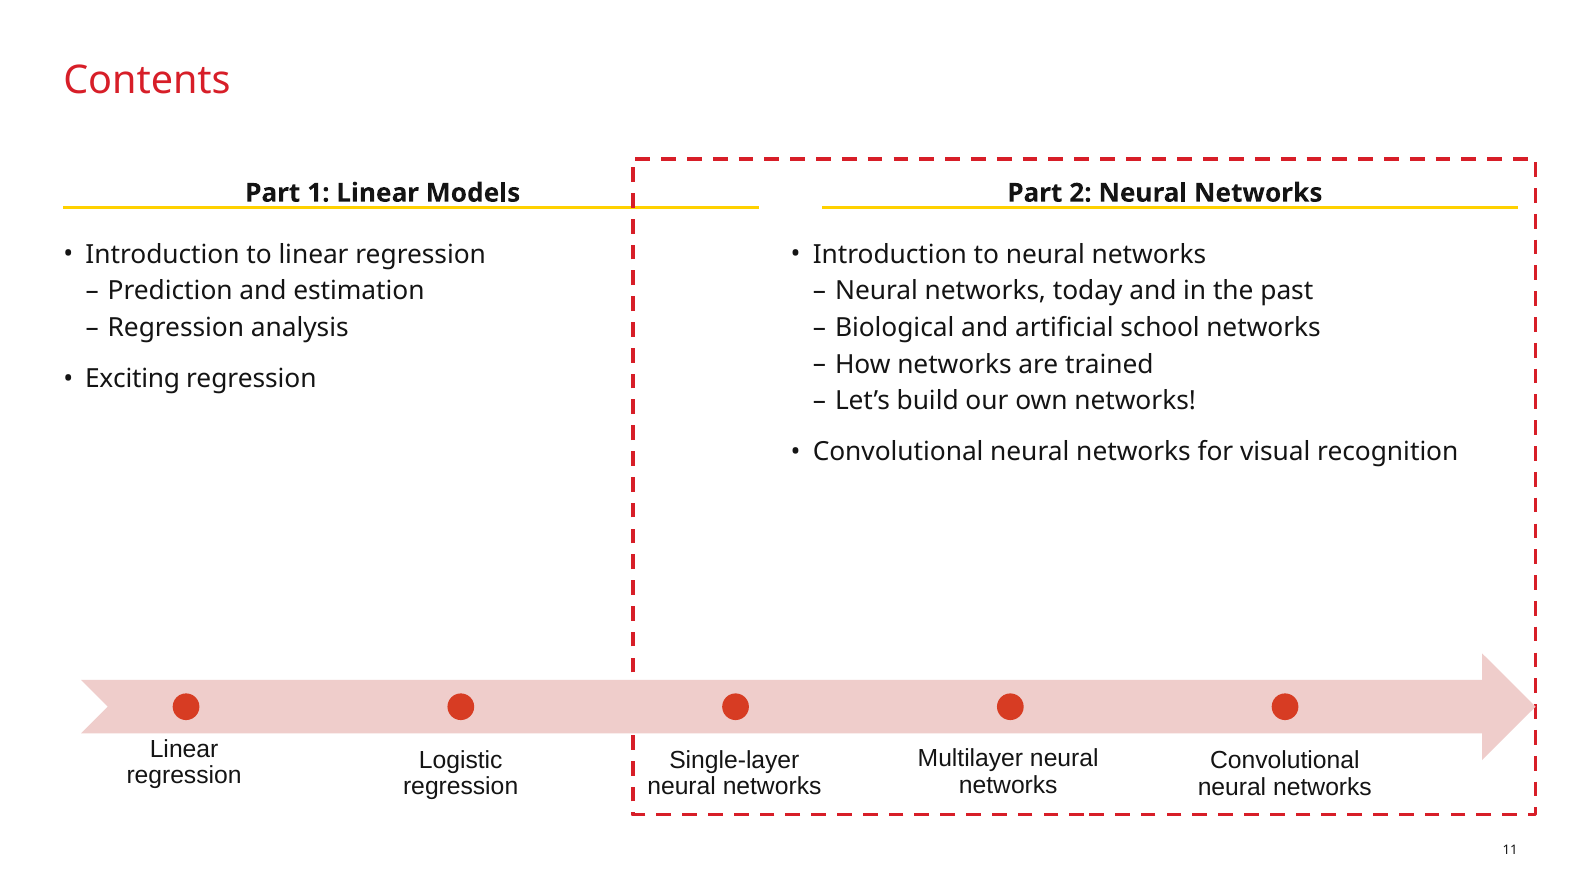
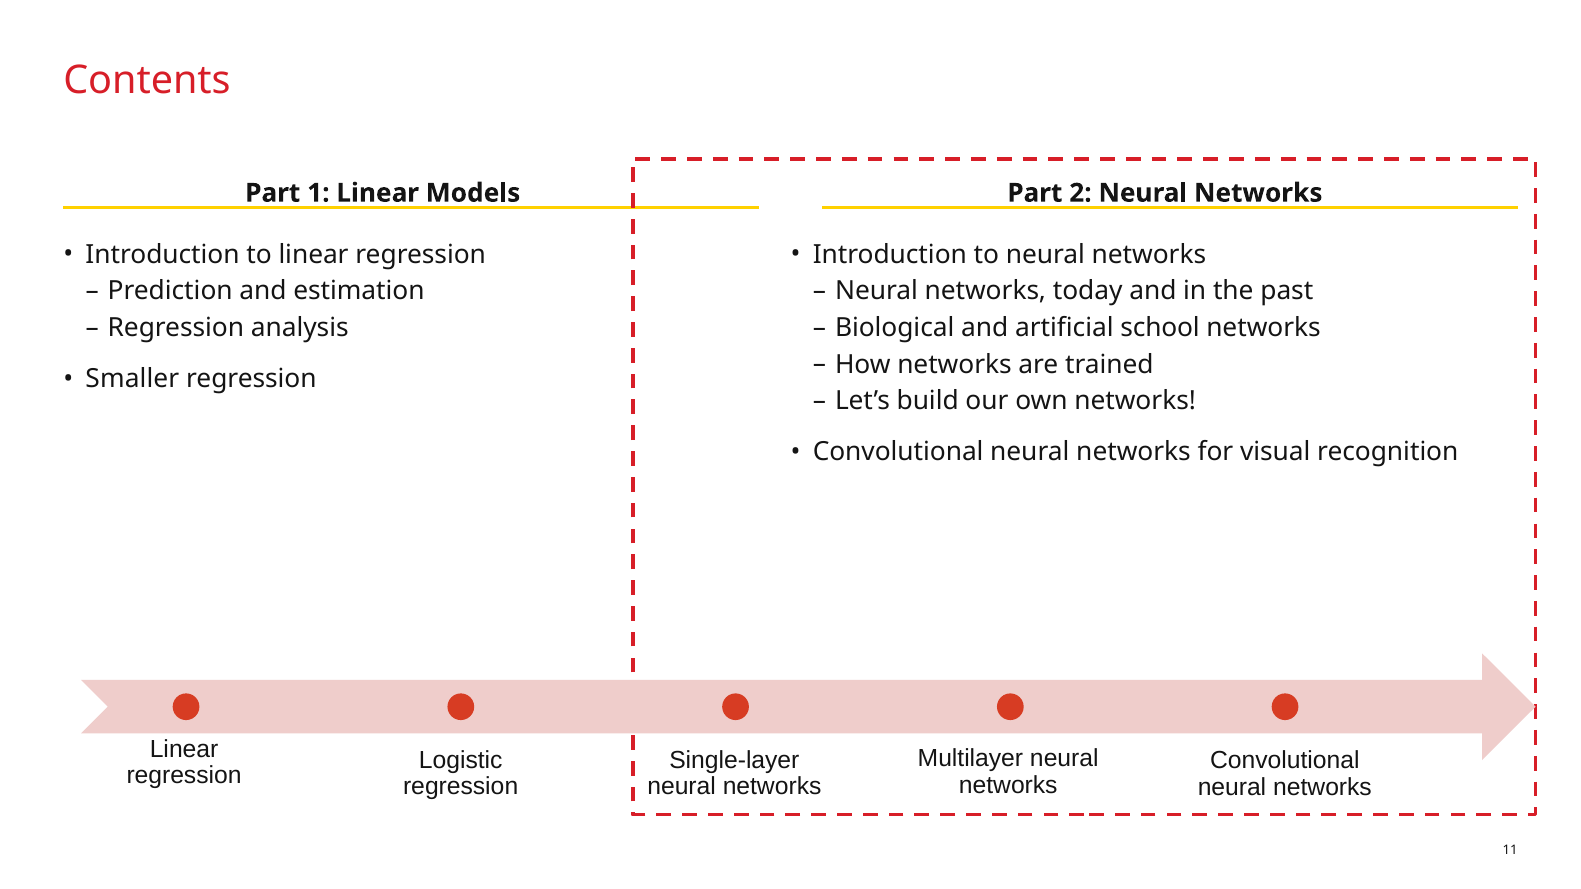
Exciting: Exciting -> Smaller (132, 379)
